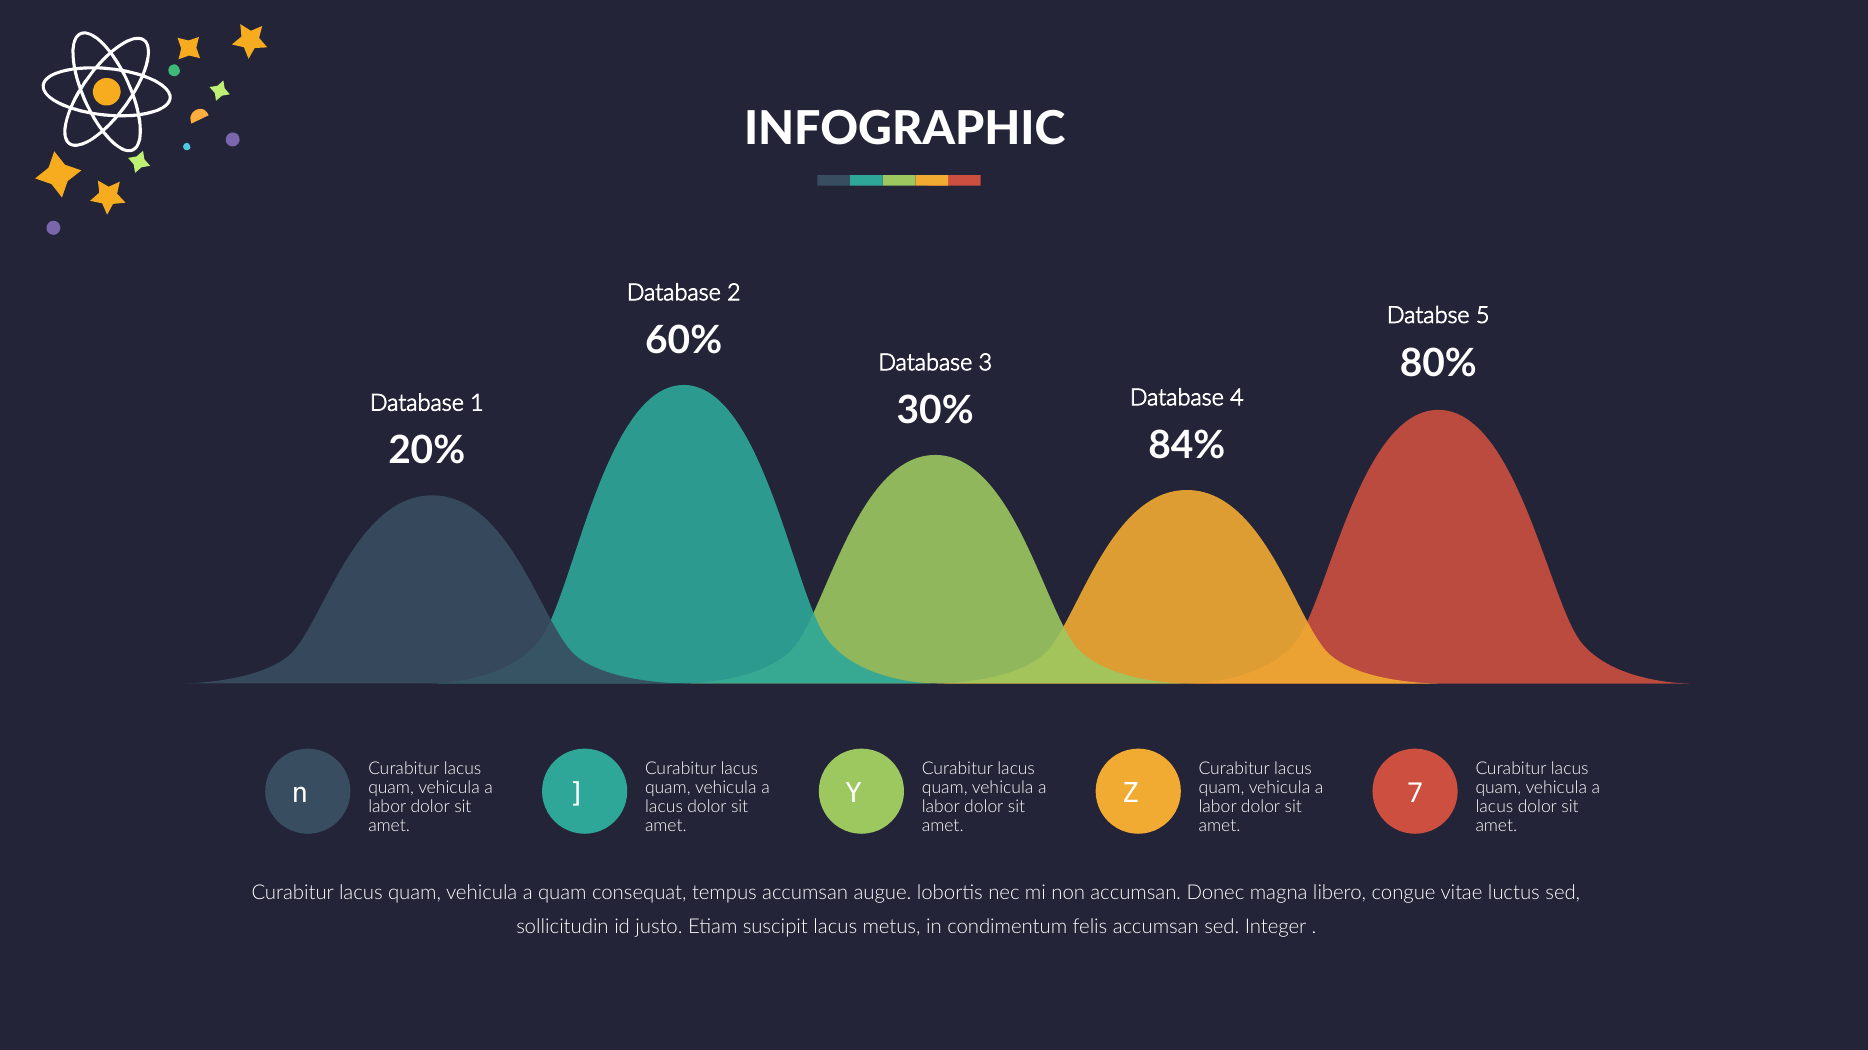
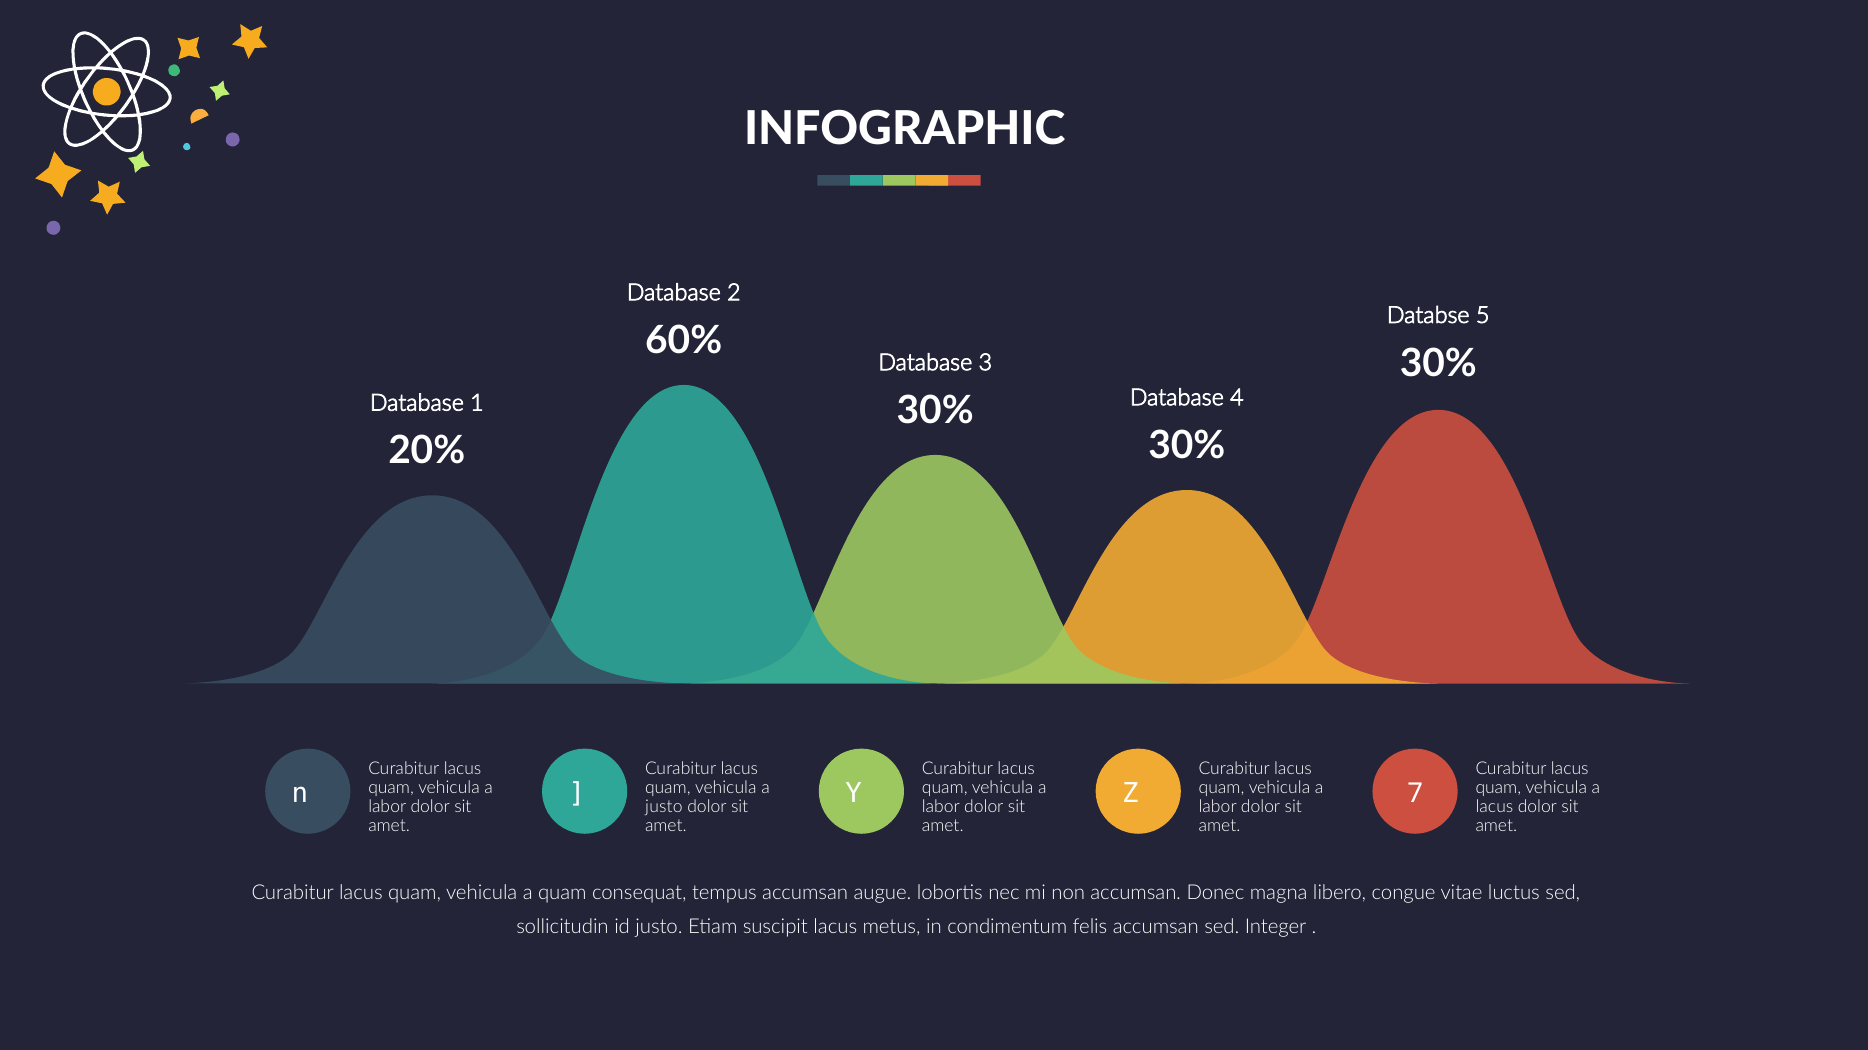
80%: 80% -> 30% (1438, 364)
84%: 84% -> 30% (1187, 446)
lacus: lacus -> justo (664, 808)
